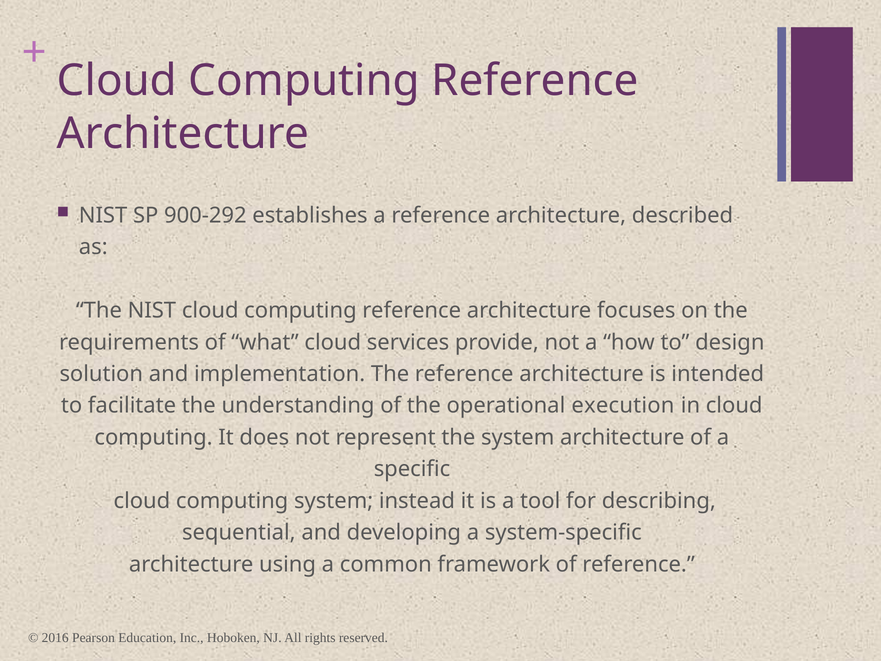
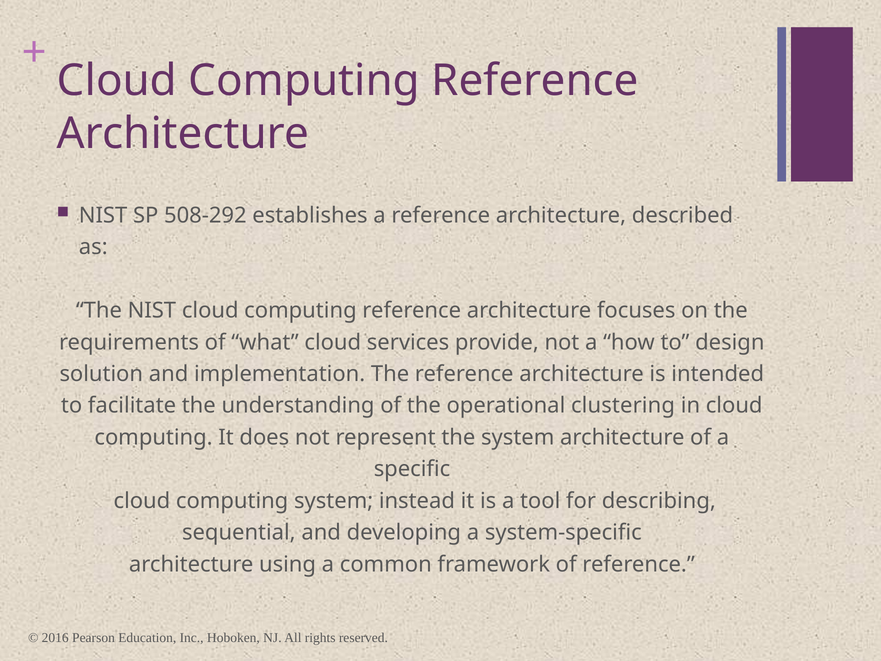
900-292: 900-292 -> 508-292 (205, 215)
execution: execution -> clustering (623, 406)
